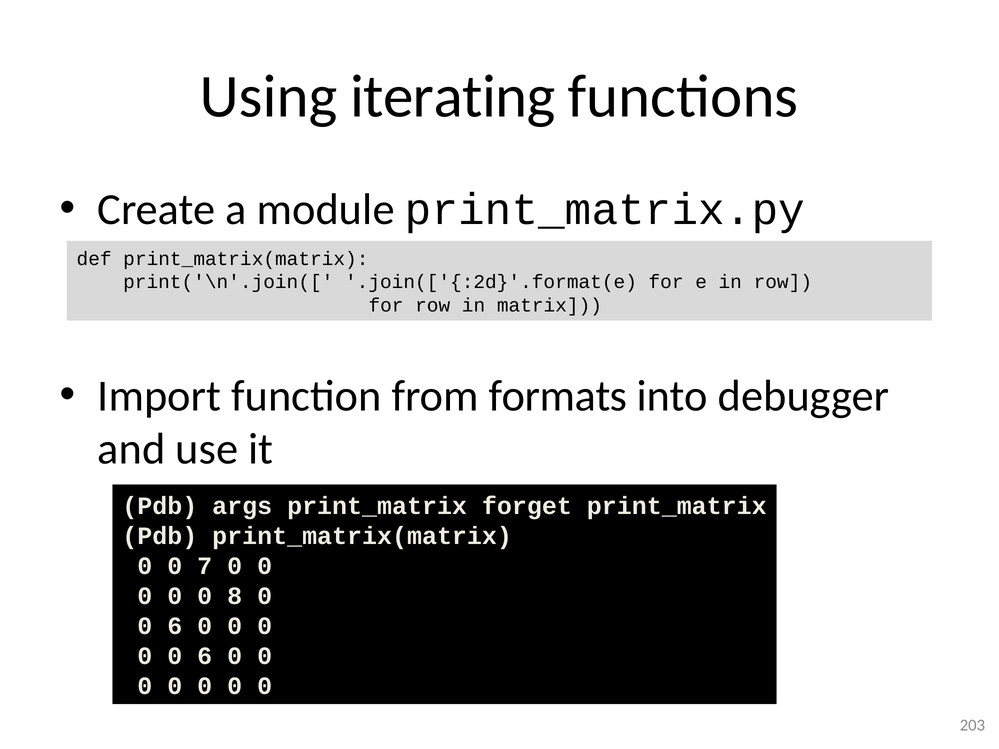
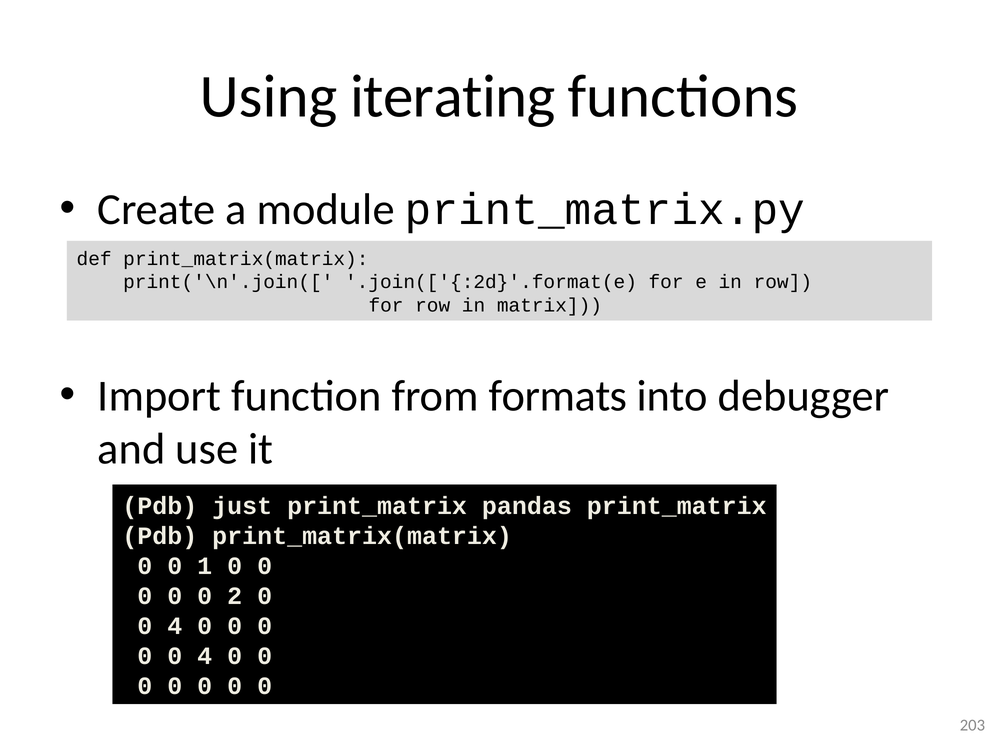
args: args -> just (242, 506)
forget: forget -> pandas (527, 506)
7: 7 -> 1 (205, 566)
8: 8 -> 2 (235, 596)
6: 6 -> 4 (175, 626)
6: 6 -> 4 (205, 656)
